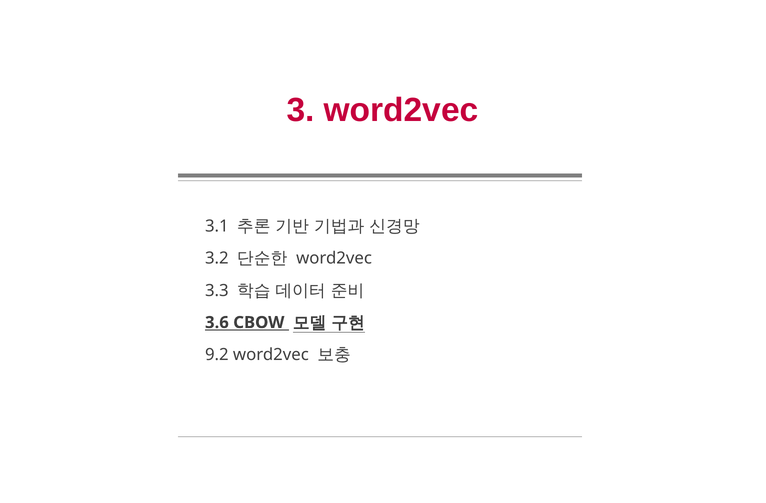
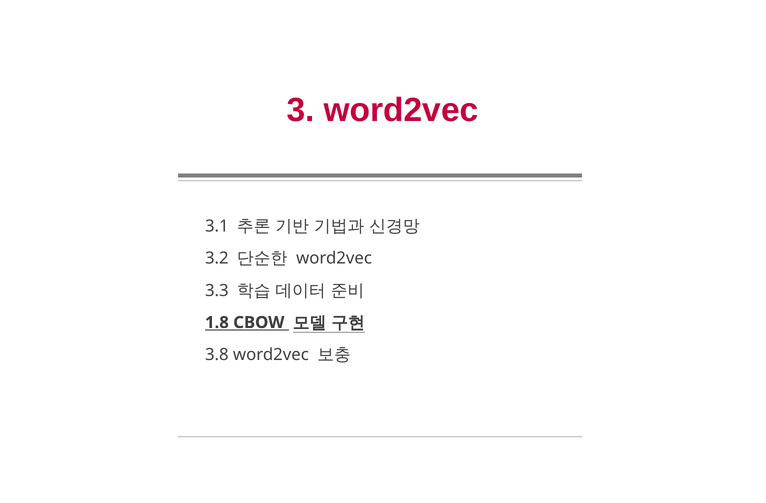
3.6: 3.6 -> 1.8 (217, 323)
9.2: 9.2 -> 3.8 (217, 355)
